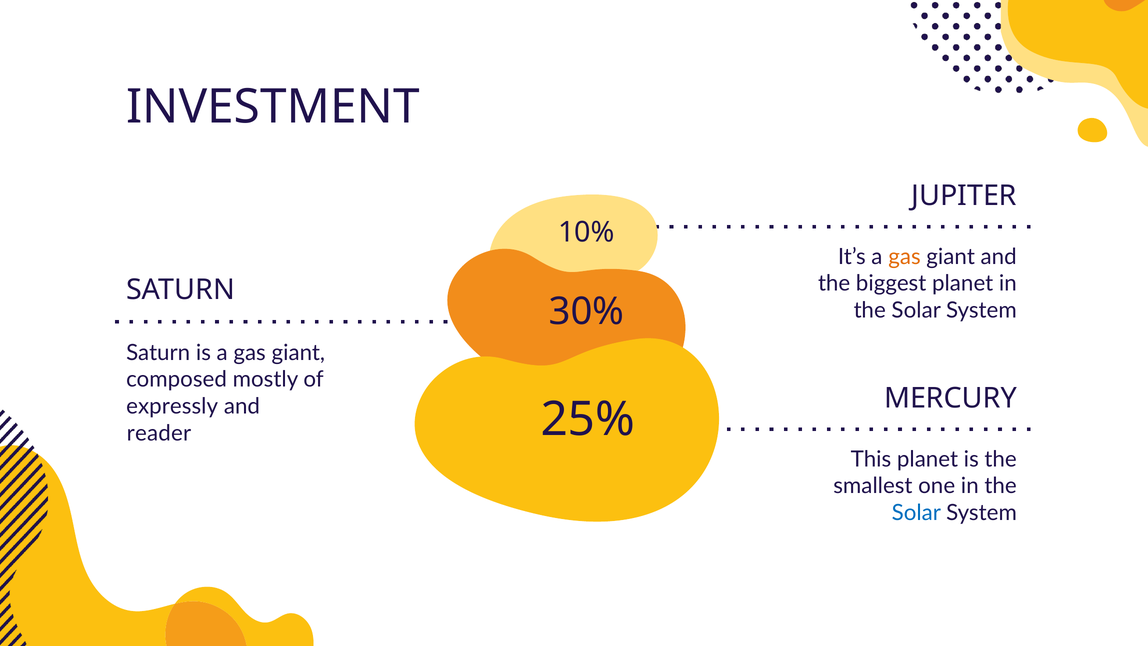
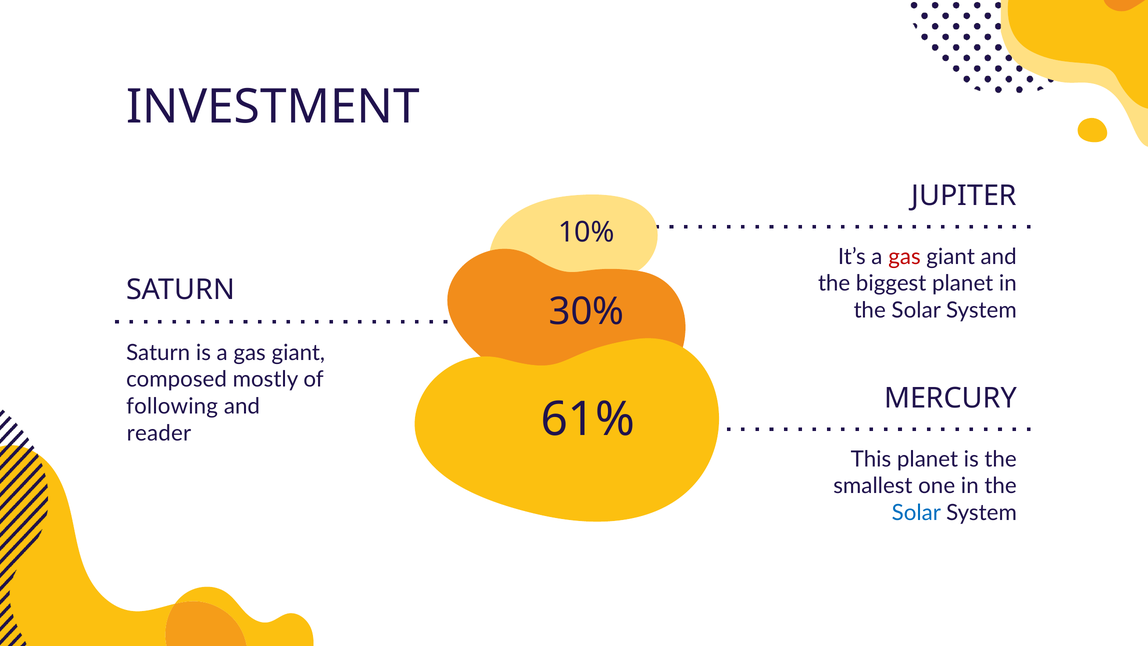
gas colour: orange -> red (905, 257)
expressly: expressly -> following (172, 406)
25%: 25% -> 61% (588, 419)
